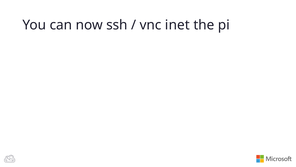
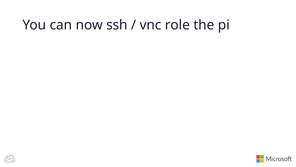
inet: inet -> role (177, 25)
